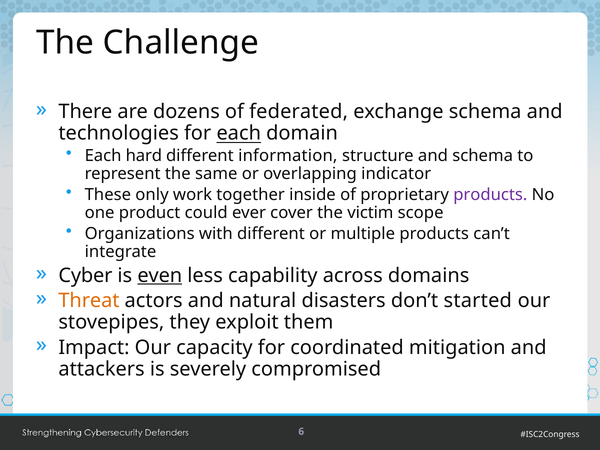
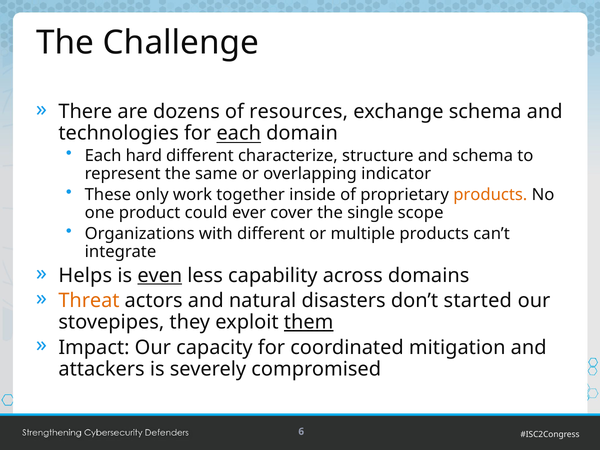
federated: federated -> resources (299, 112)
information: information -> characterize (288, 156)
products colour: purple -> orange (490, 195)
victim: victim -> single (370, 213)
Cyber: Cyber -> Helps (85, 275)
them underline: none -> present (309, 322)
